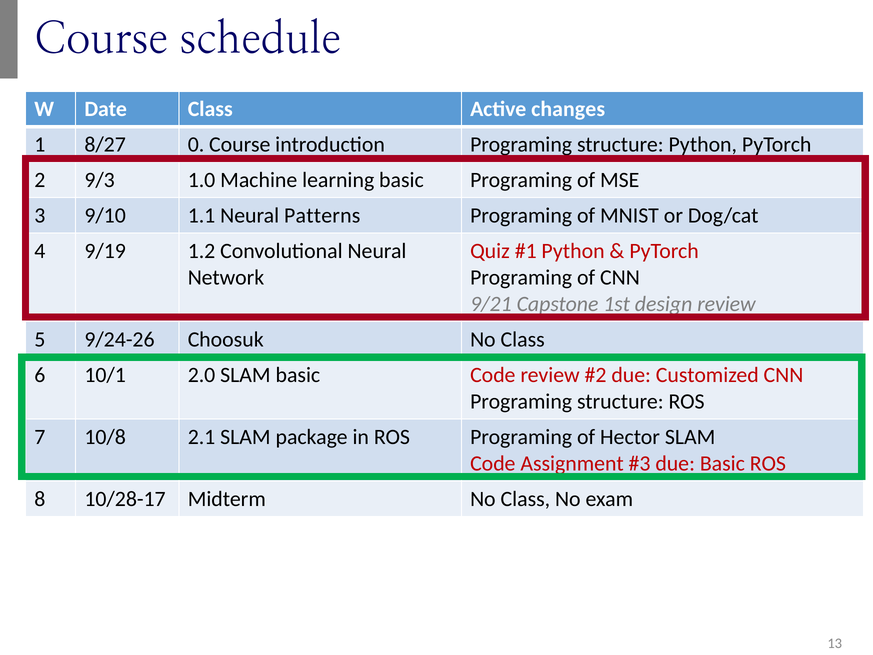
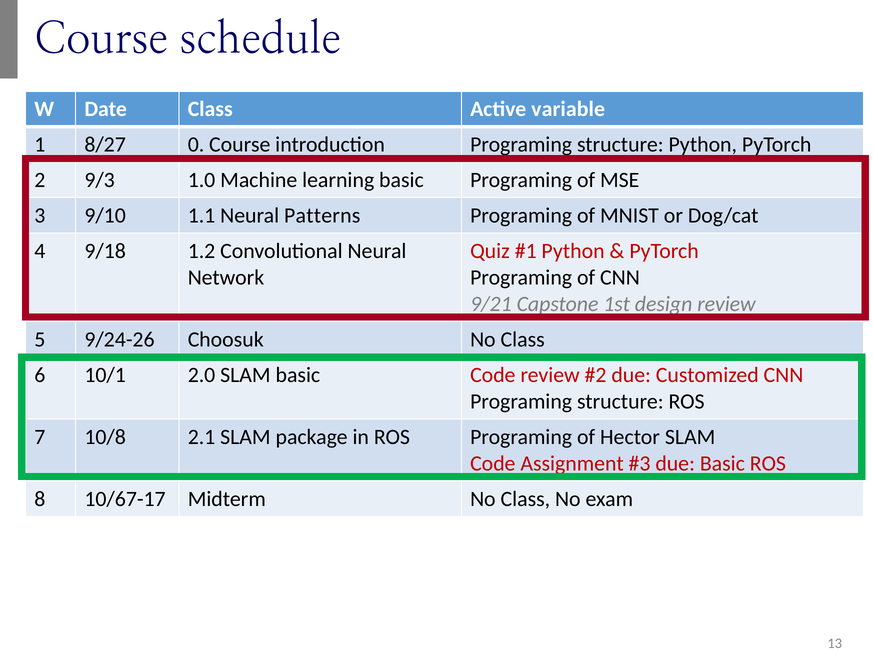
changes: changes -> variable (568, 109)
9/19: 9/19 -> 9/18 (105, 251)
10/28-17: 10/28-17 -> 10/67-17 (125, 499)
